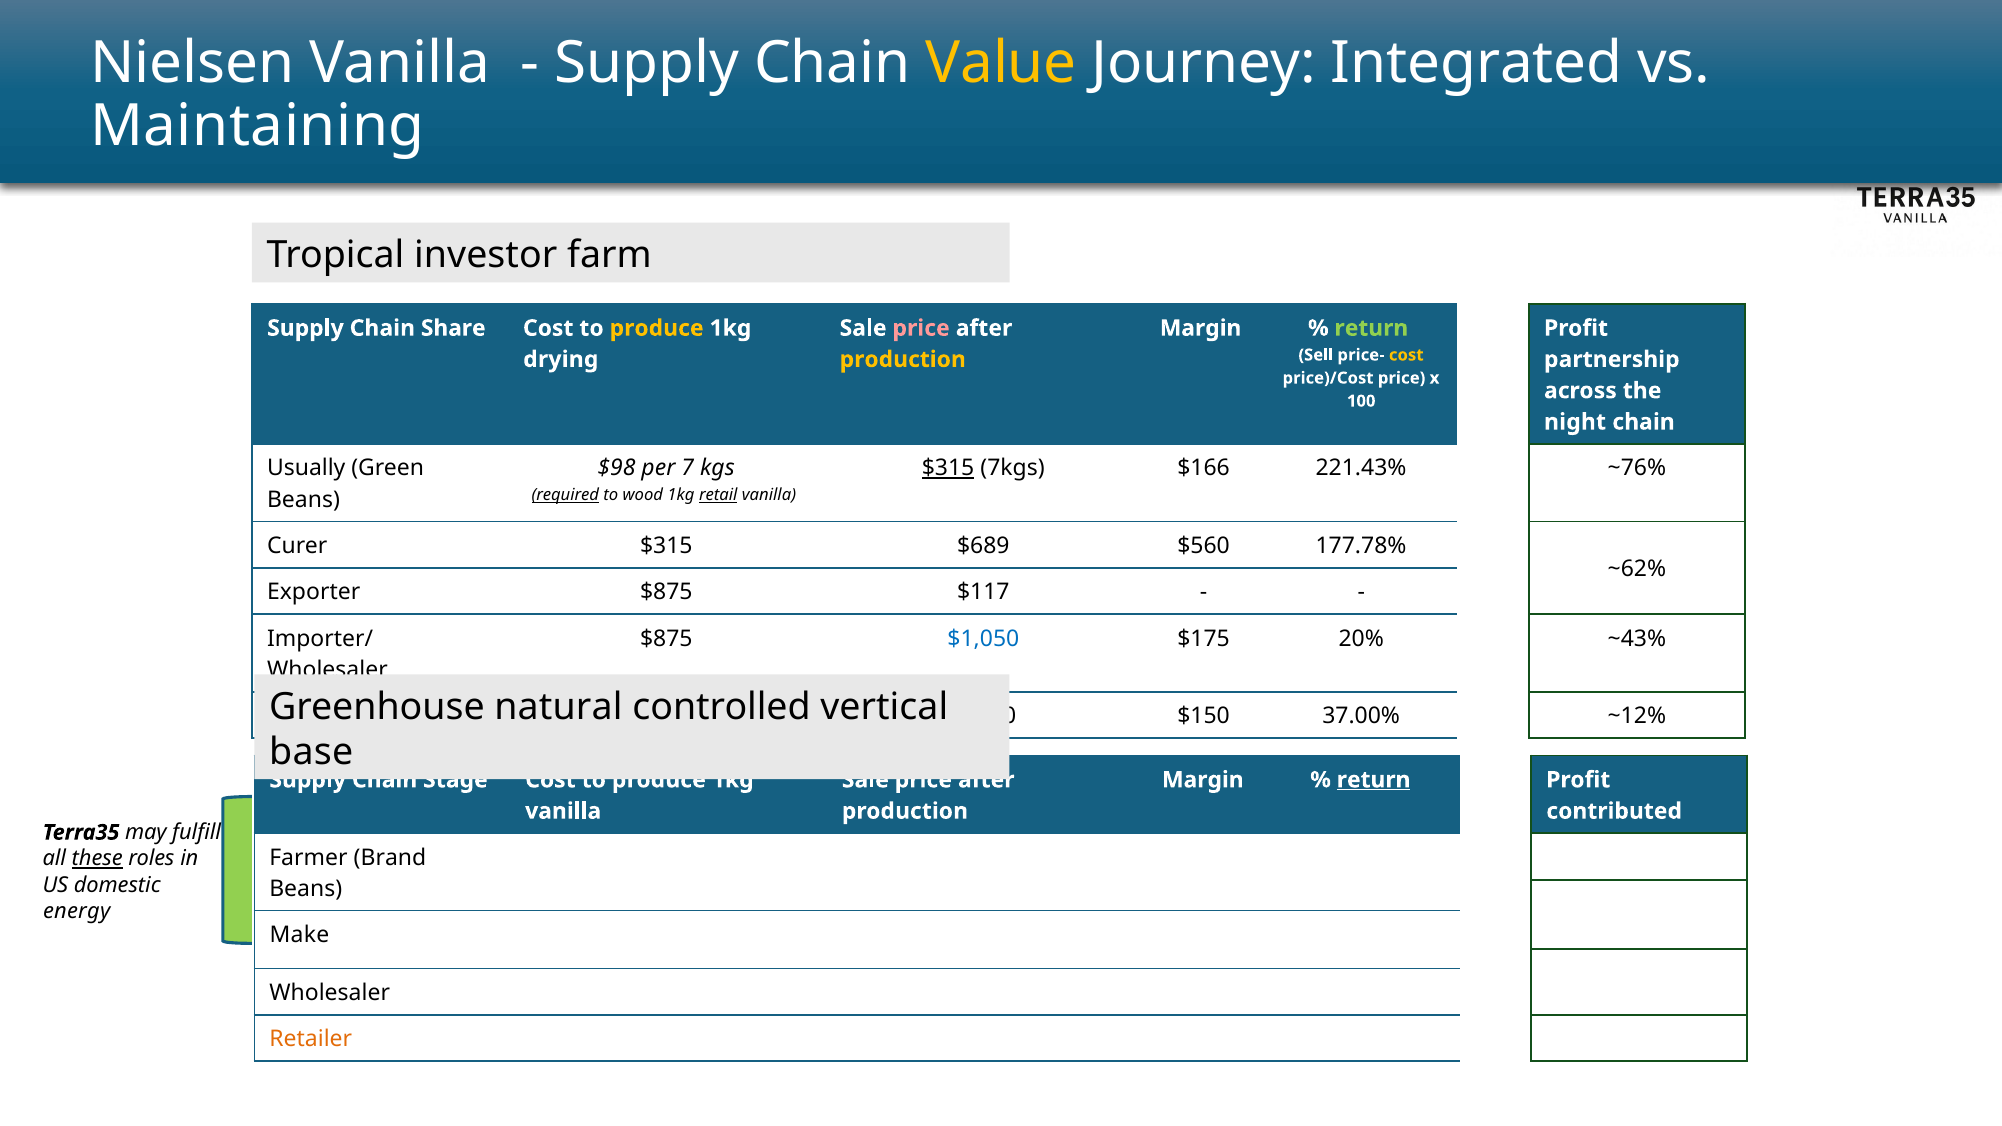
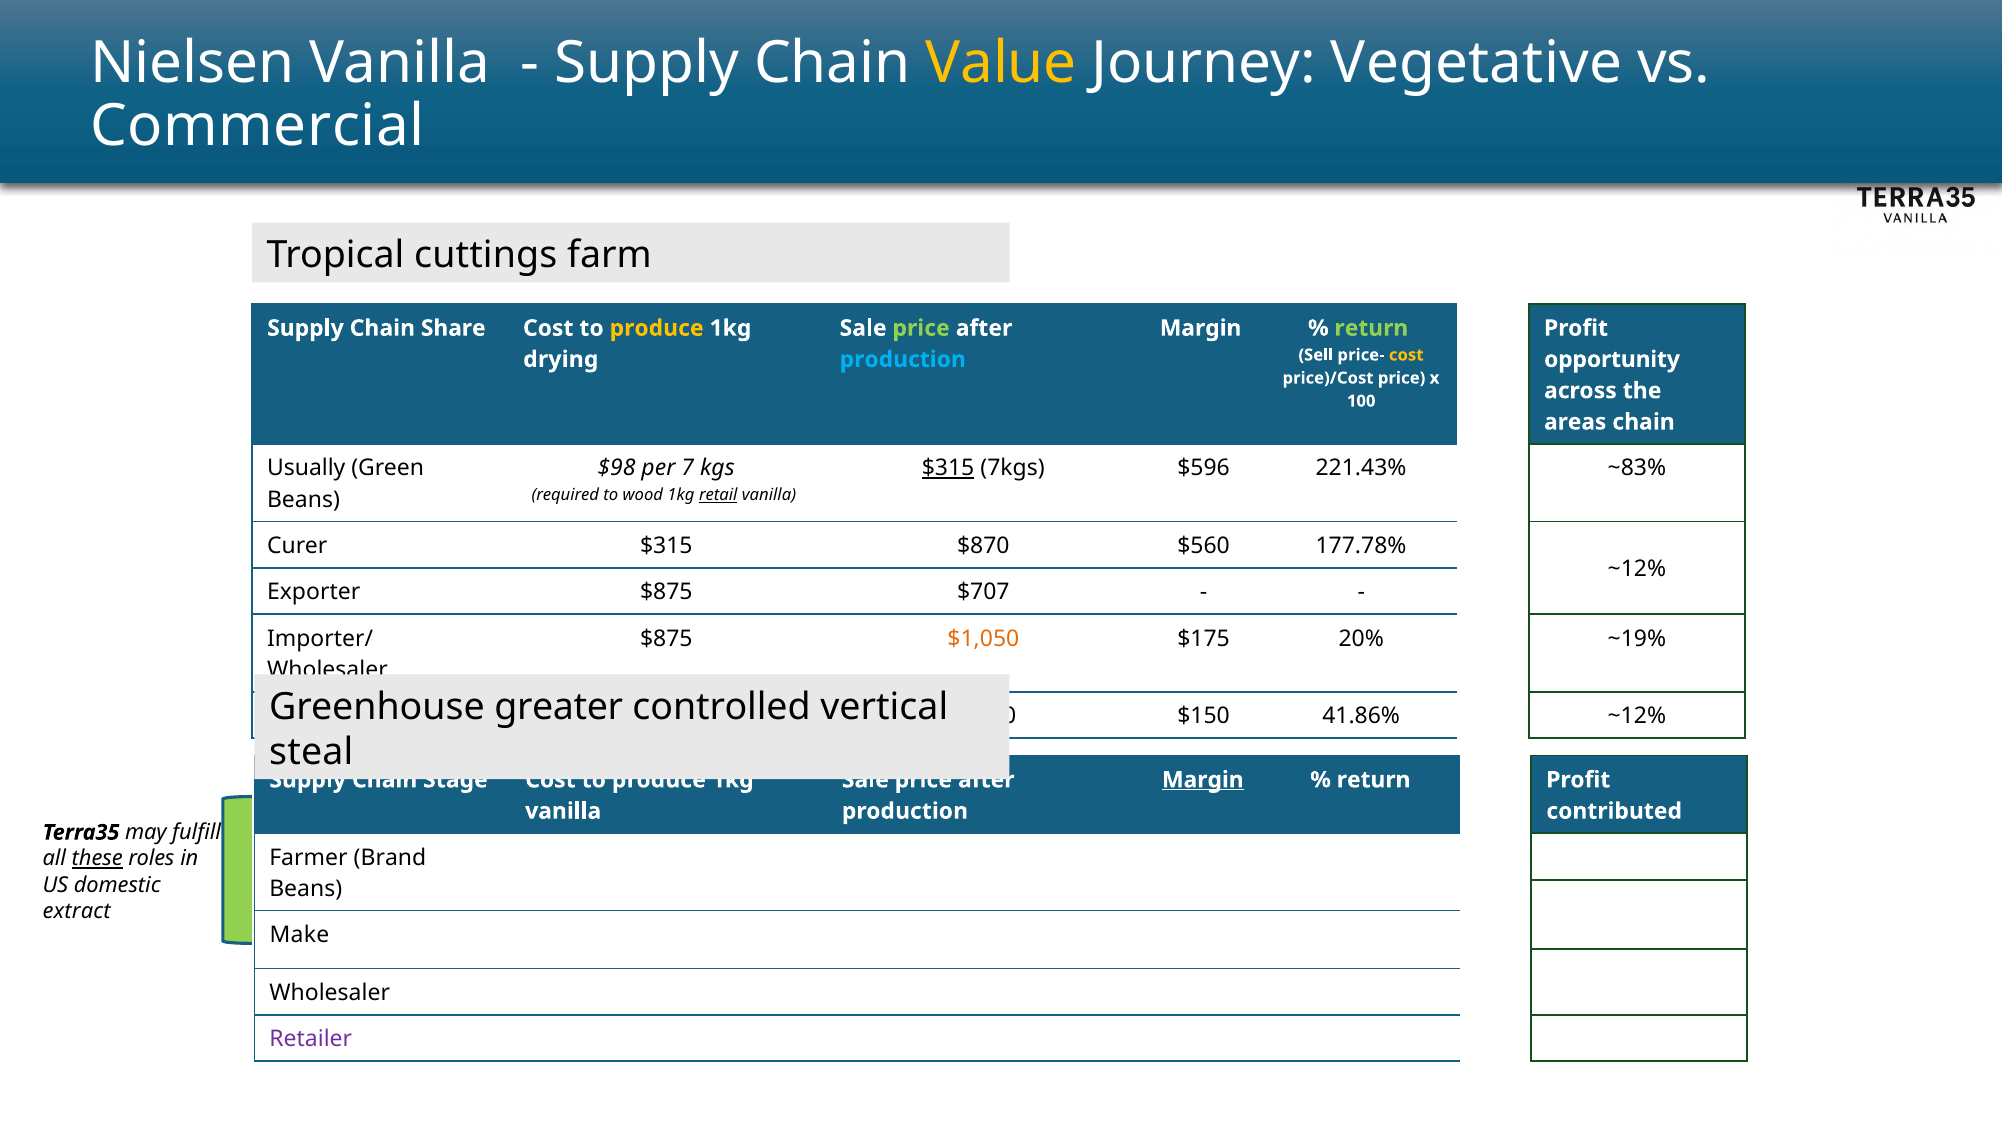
Integrated: Integrated -> Vegetative (1477, 63)
Maintaining: Maintaining -> Commercial (257, 126)
investor: investor -> cuttings (486, 255)
price colour: pink -> light green (921, 328)
production colour: yellow -> light blue (903, 359)
partnership: partnership -> opportunity (1612, 359)
night: night -> areas (1575, 422)
$166: $166 -> $596 (1204, 468)
~76%: ~76% -> ~83% (1637, 468)
required underline: present -> none (565, 495)
$689: $689 -> $870 (983, 546)
~62%: ~62% -> ~12% (1637, 569)
$117: $117 -> $707 (983, 592)
$1,050 colour: blue -> orange (983, 639)
~43%: ~43% -> ~19% (1637, 639)
natural: natural -> greater (559, 707)
37.00%: 37.00% -> 41.86% (1361, 716)
base: base -> steal (311, 752)
Margin underline: none -> present (1203, 780)
return underline: present -> none (1374, 780)
energy: energy -> extract (77, 911)
Retailer colour: orange -> purple (311, 1039)
